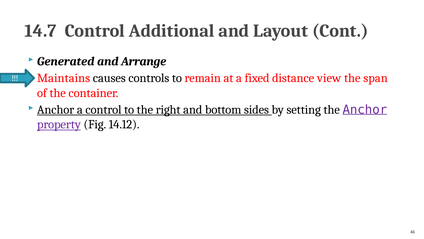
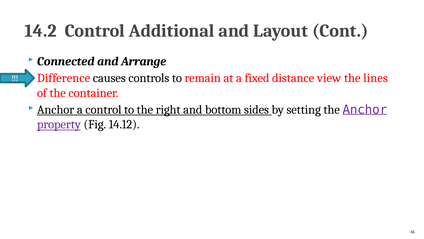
14.7: 14.7 -> 14.2 (40, 31)
Generated: Generated -> Connected (66, 61)
Maintains: Maintains -> Difference (64, 78)
span: span -> lines (376, 78)
